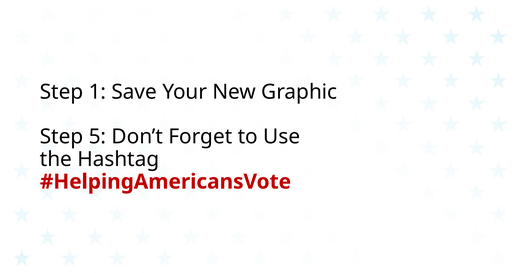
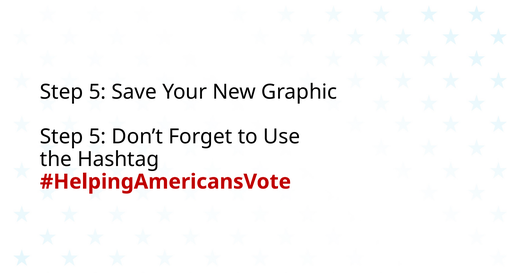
1: 1 -> 5 (97, 92)
